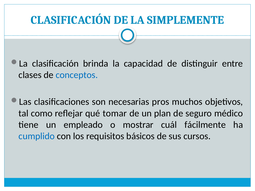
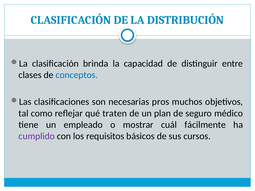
SIMPLEMENTE: SIMPLEMENTE -> DISTRIBUCIÓN (186, 20)
tomar: tomar -> traten (115, 113)
cumplido colour: blue -> purple (37, 136)
